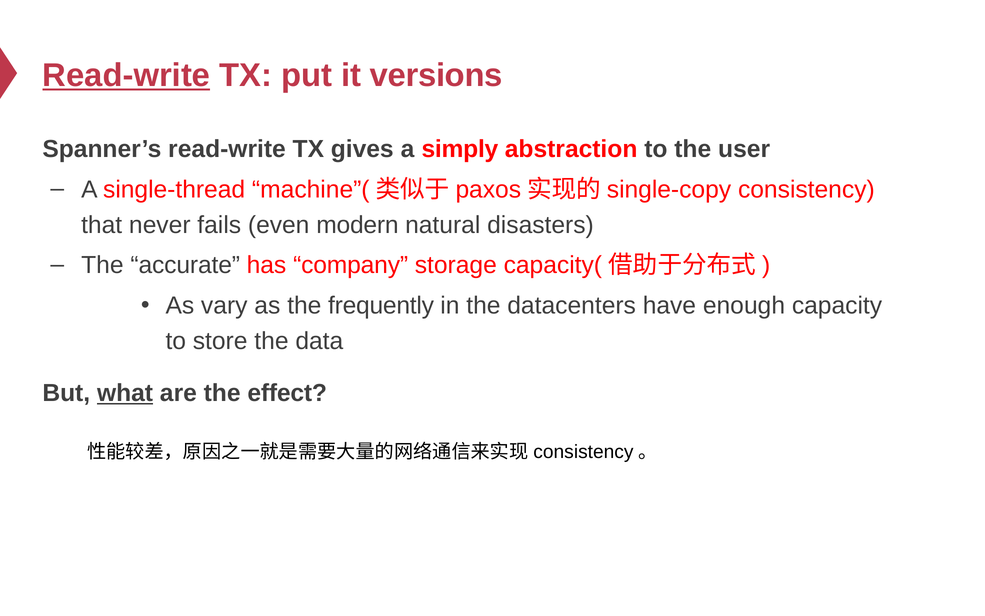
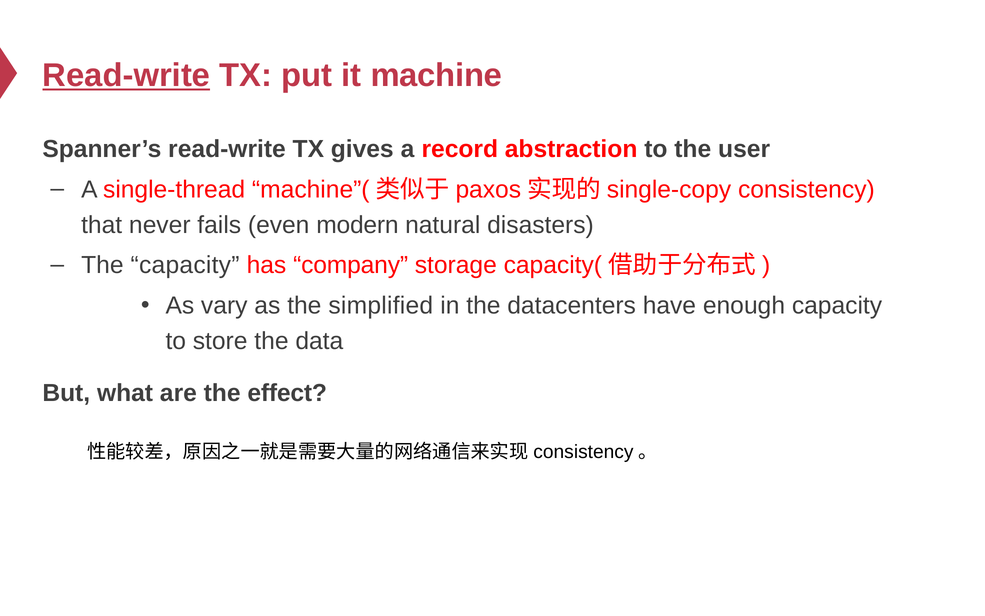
versions: versions -> machine (436, 75)
simply: simply -> record (460, 149)
The accurate: accurate -> capacity (185, 265)
frequently: frequently -> simplified (381, 306)
what underline: present -> none (125, 393)
